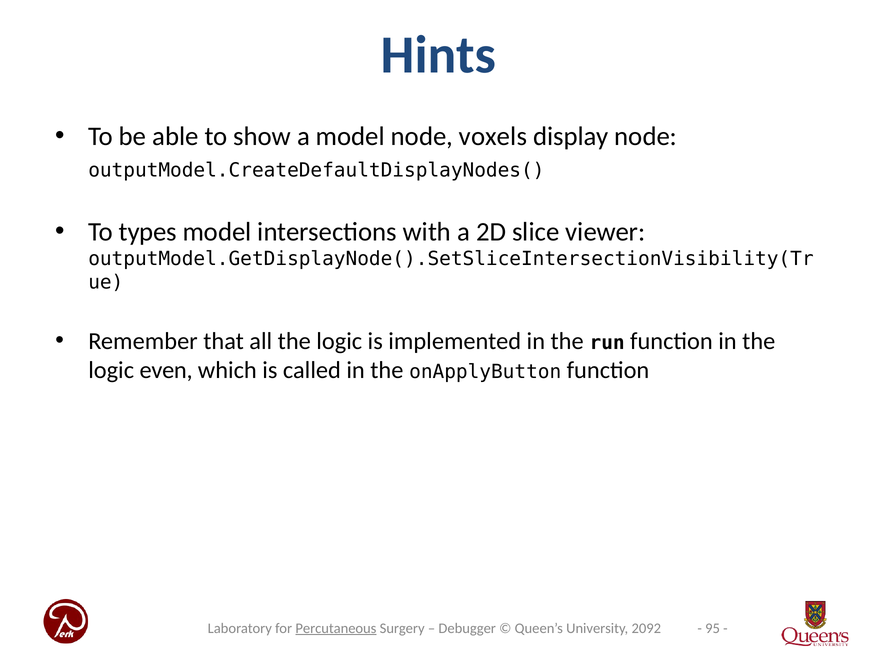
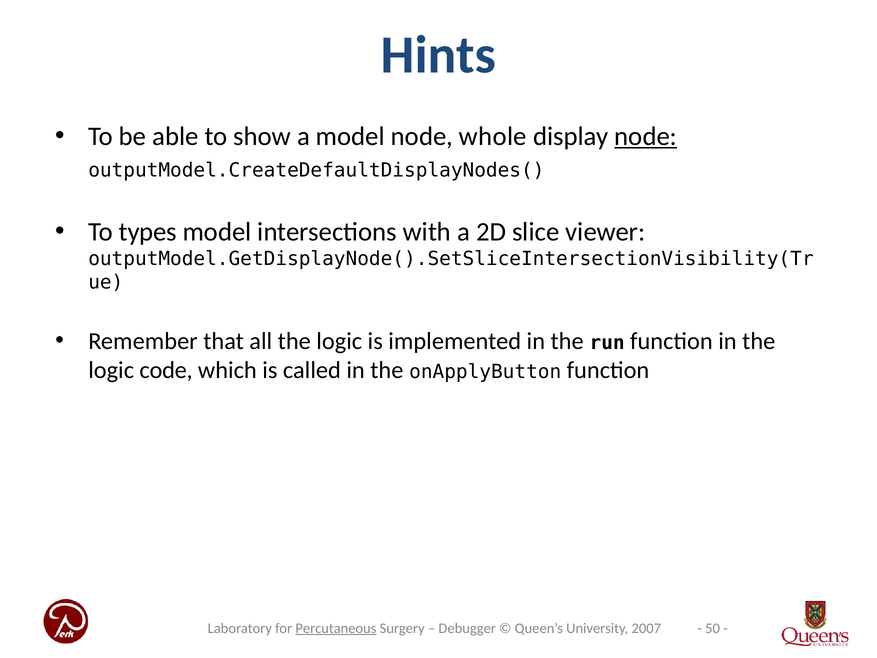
voxels: voxels -> whole (493, 136)
node underline: none -> present (646, 136)
even: even -> code (166, 370)
95: 95 -> 50 (713, 628)
2092: 2092 -> 2007 (646, 628)
